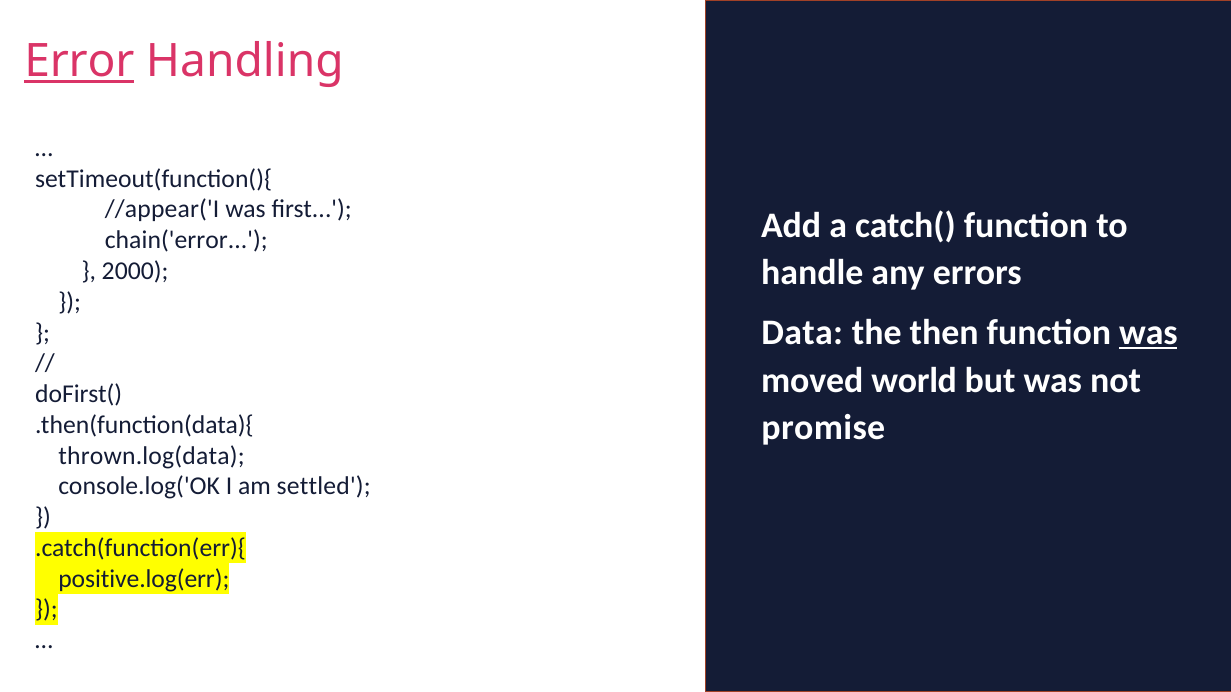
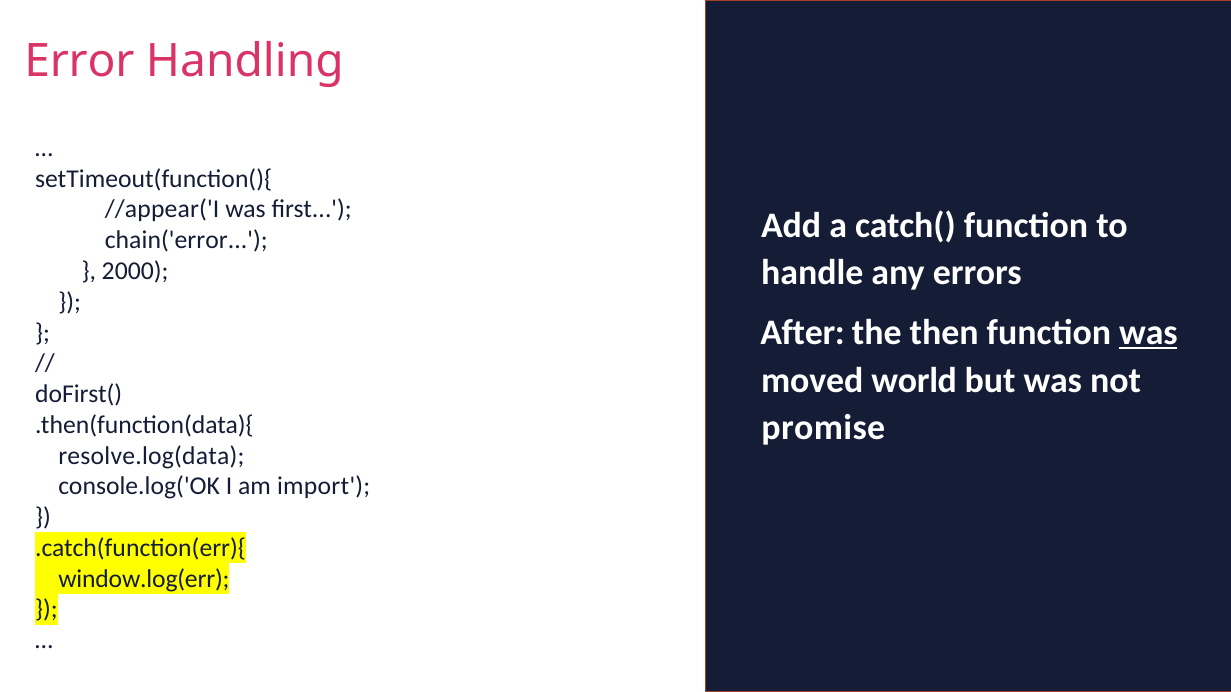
Error underline: present -> none (79, 62)
Data: Data -> After (803, 333)
thrown.log(data: thrown.log(data -> resolve.log(data (151, 456)
settled: settled -> import (324, 487)
positive.log(err: positive.log(err -> window.log(err (144, 579)
